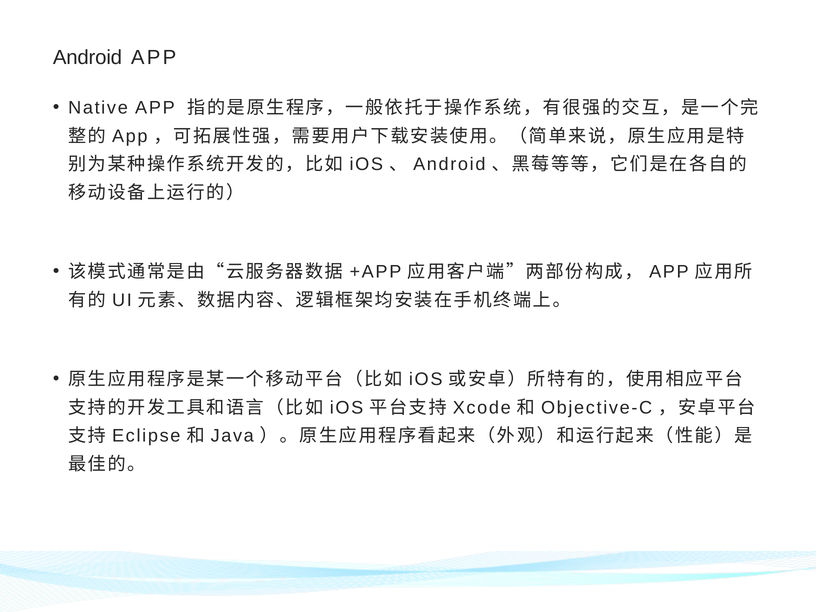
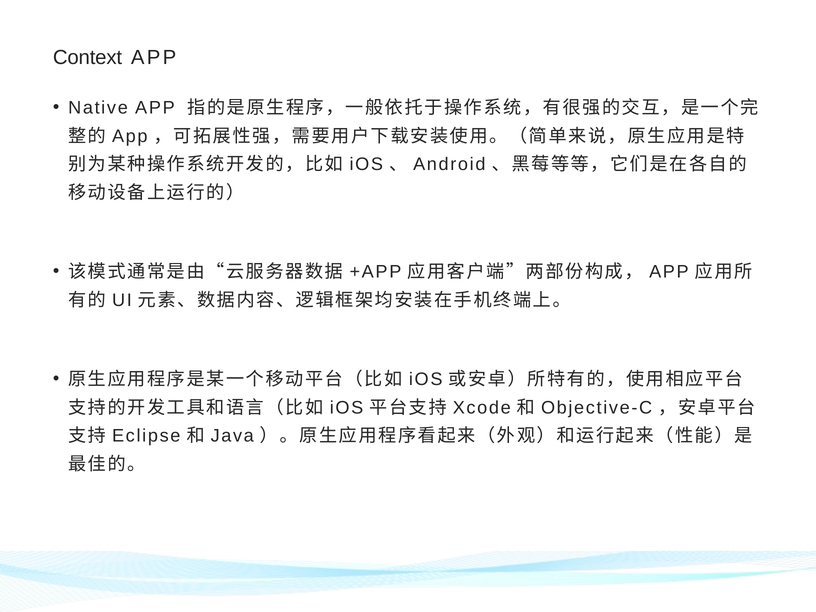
Android: Android -> Context (87, 57)
